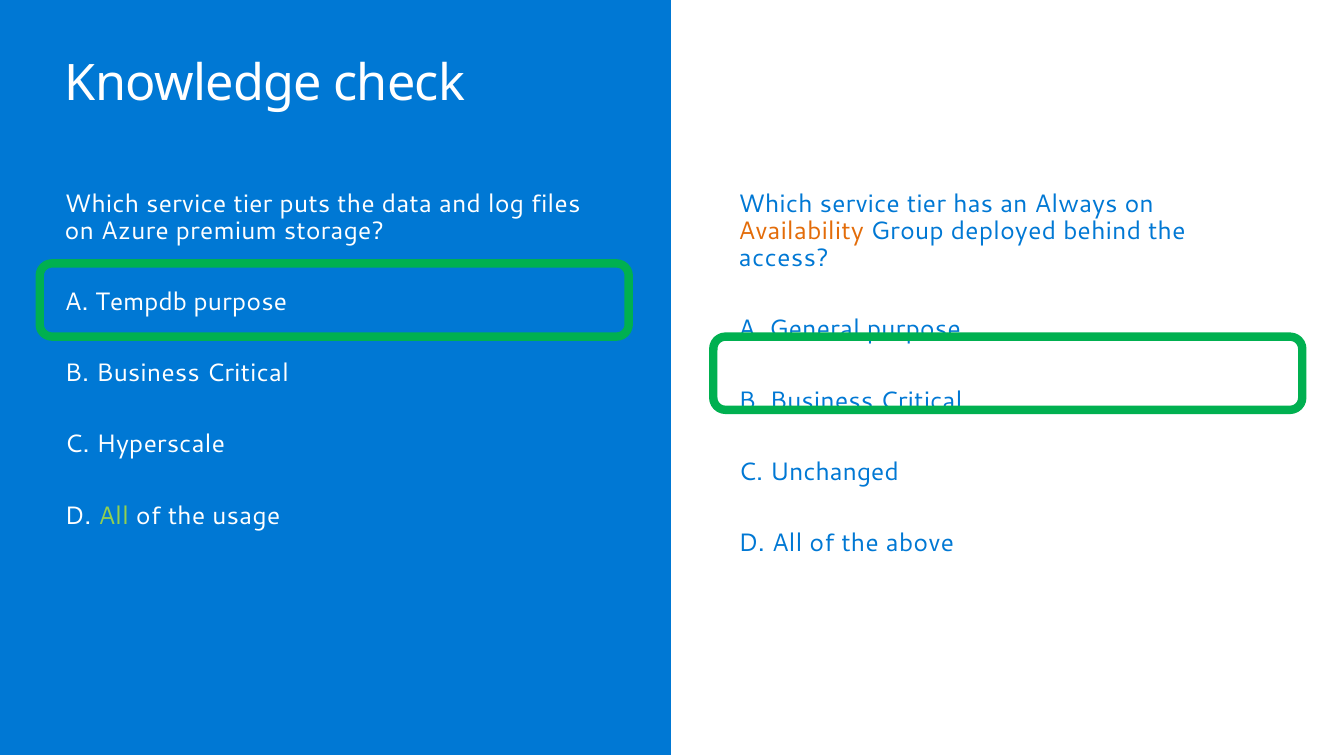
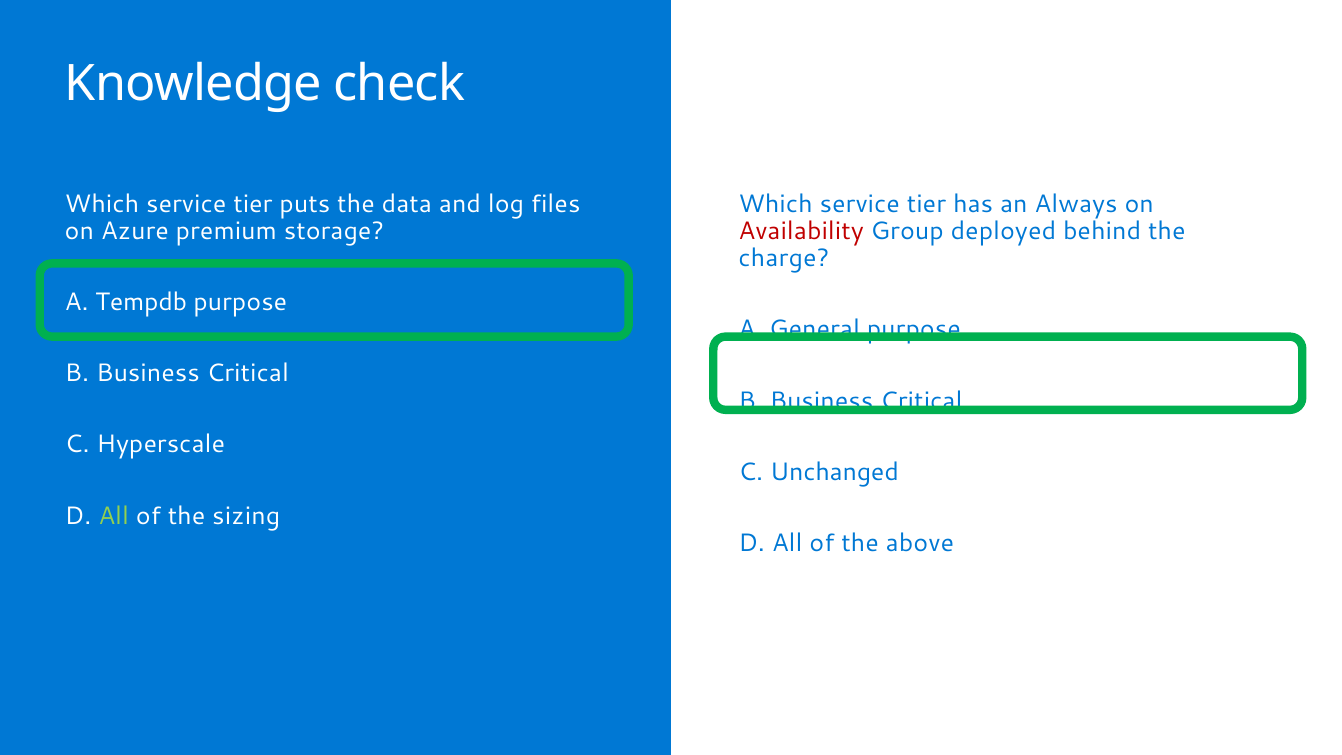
Availability colour: orange -> red (801, 231)
access: access -> charge (784, 258)
usage: usage -> sizing (246, 516)
